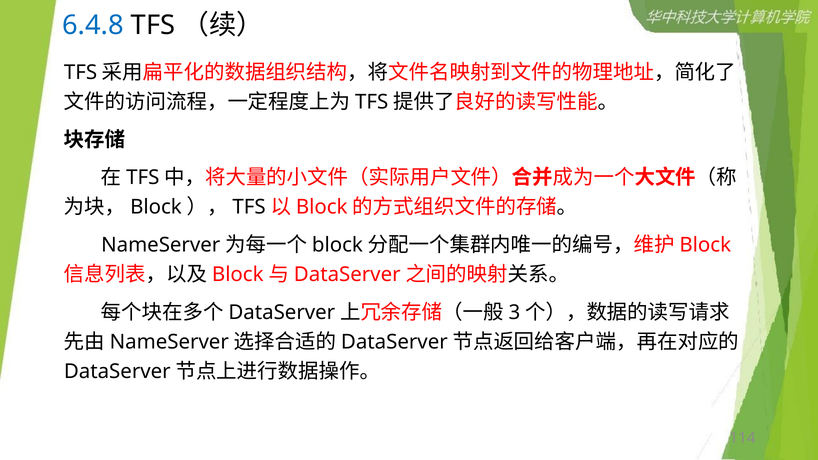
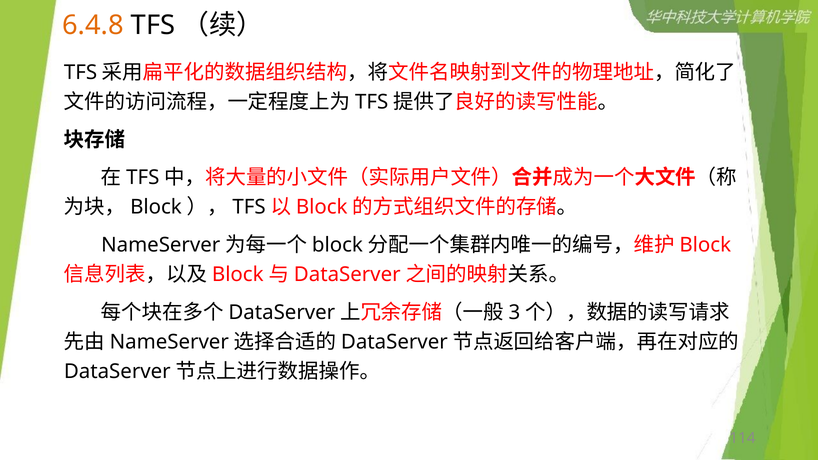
6.4.8 colour: blue -> orange (93, 25)
